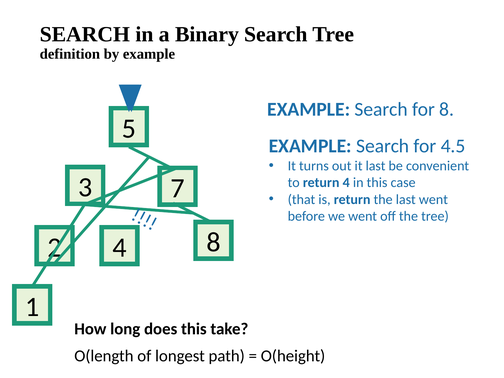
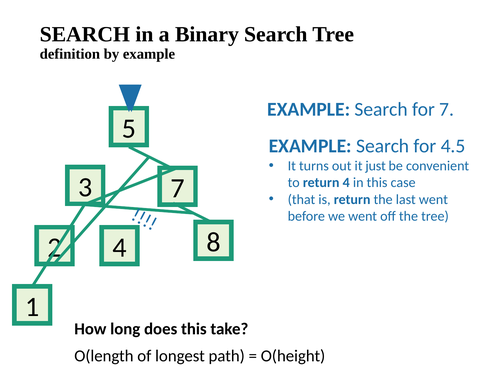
for 8: 8 -> 7 (447, 109)
it last: last -> just (376, 166)
